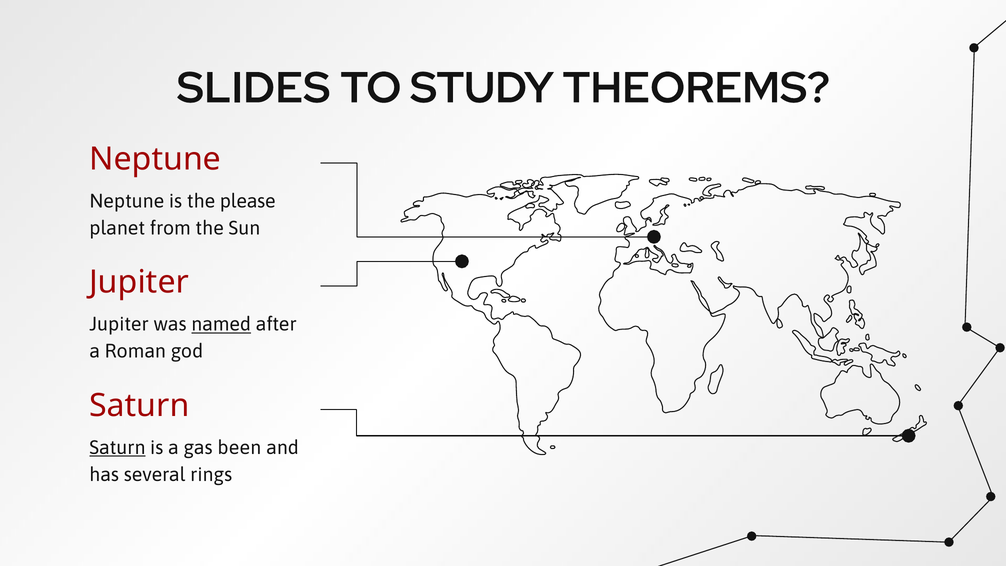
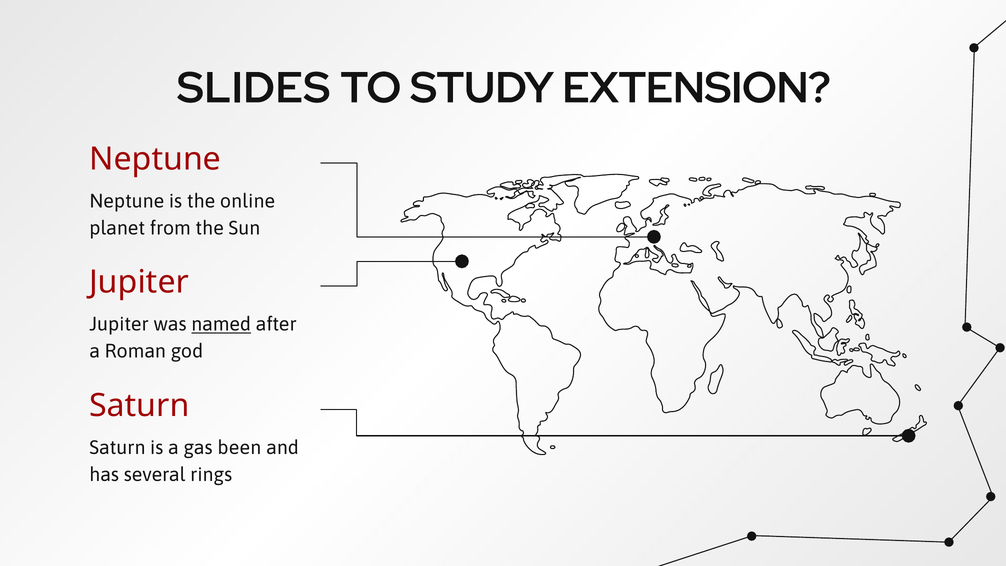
THEOREMS: THEOREMS -> EXTENSION (696, 88)
please: please -> online (248, 201)
Saturn underline: present -> none (117, 448)
